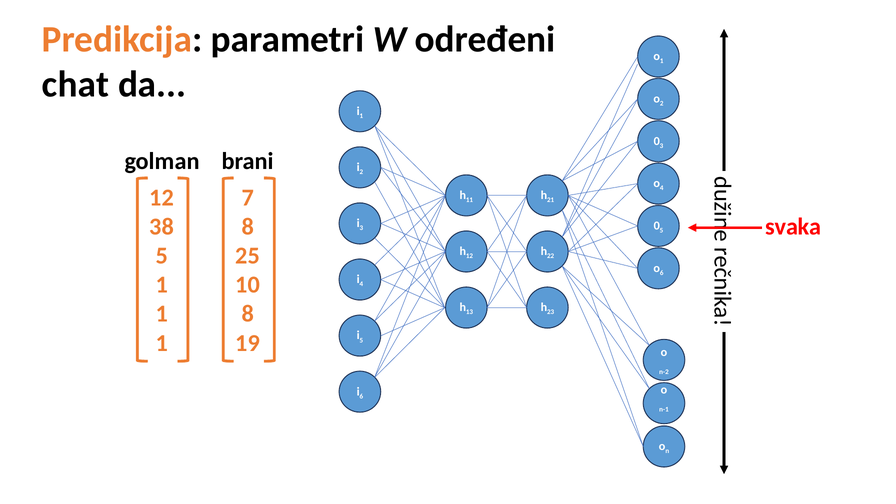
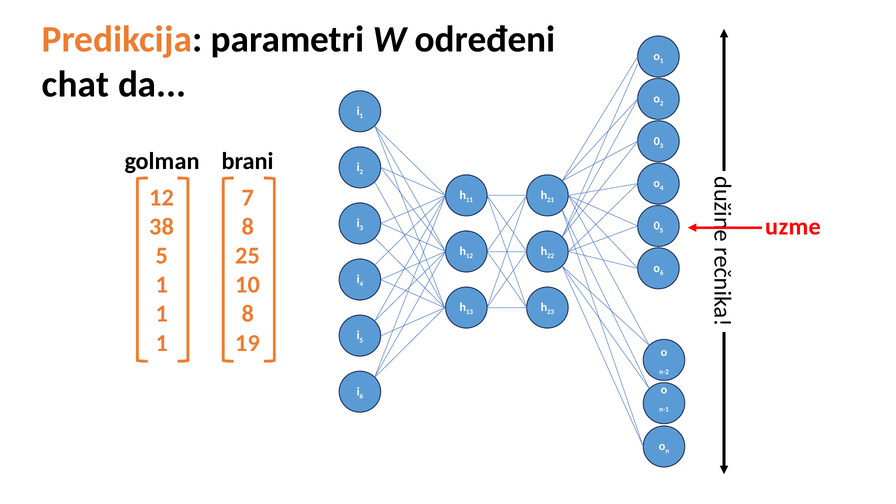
svaka: svaka -> uzme (793, 227)
